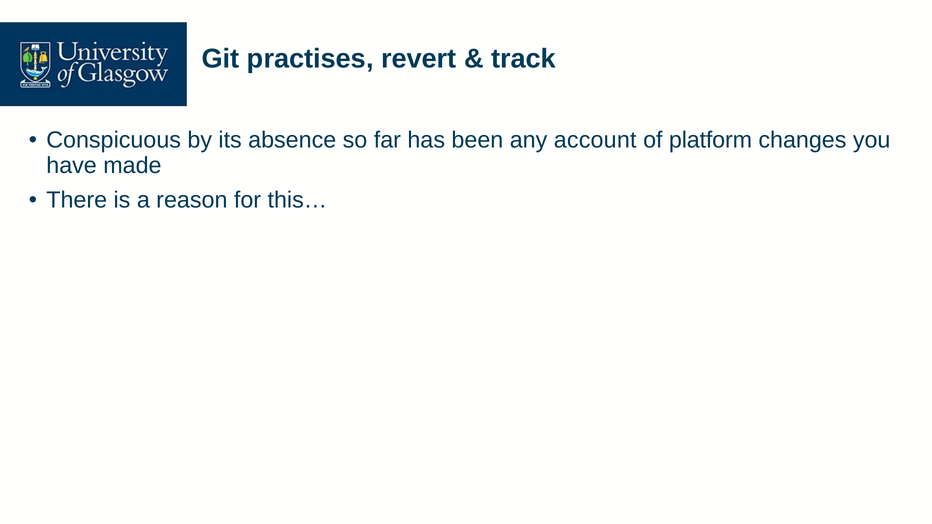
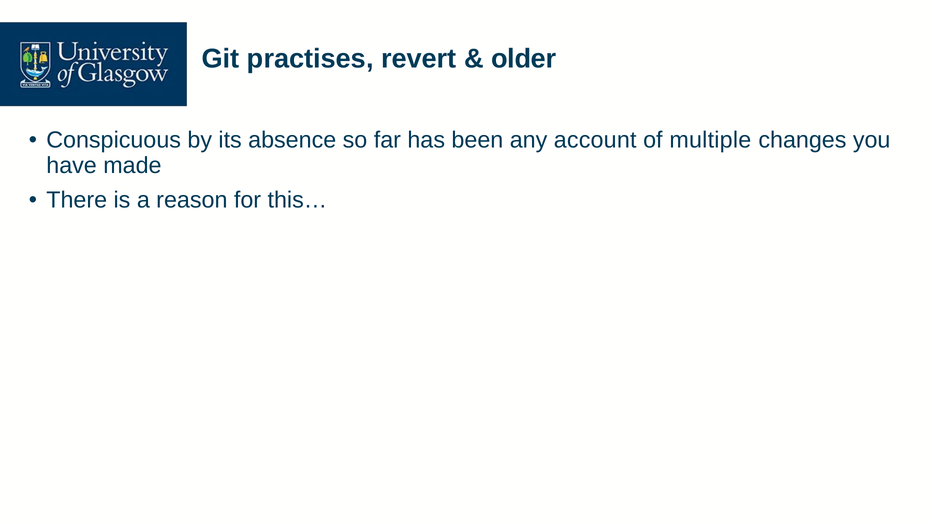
track: track -> older (524, 59)
platform: platform -> multiple (710, 140)
